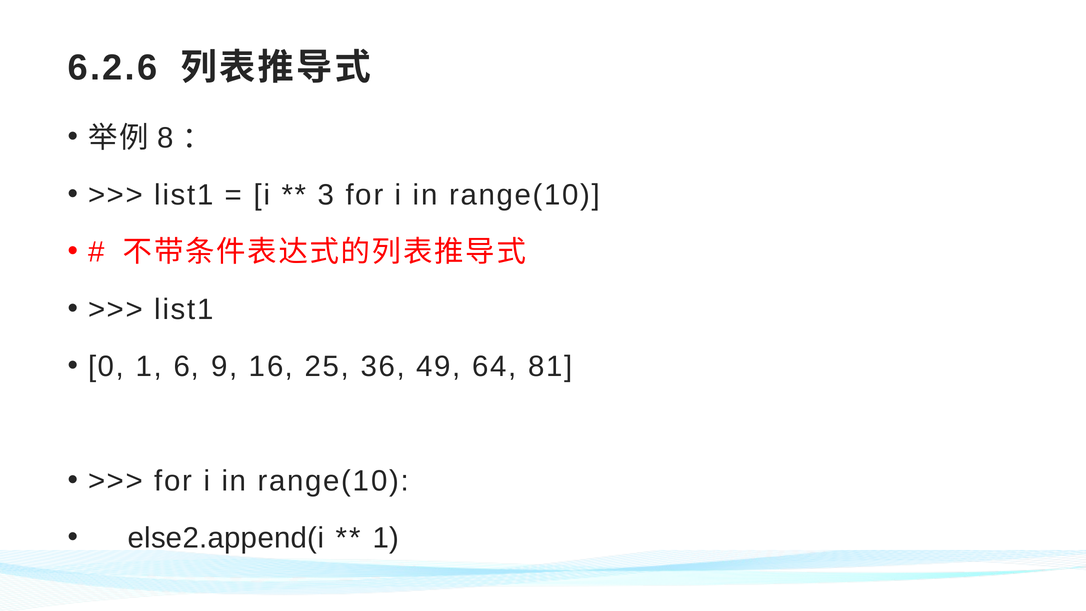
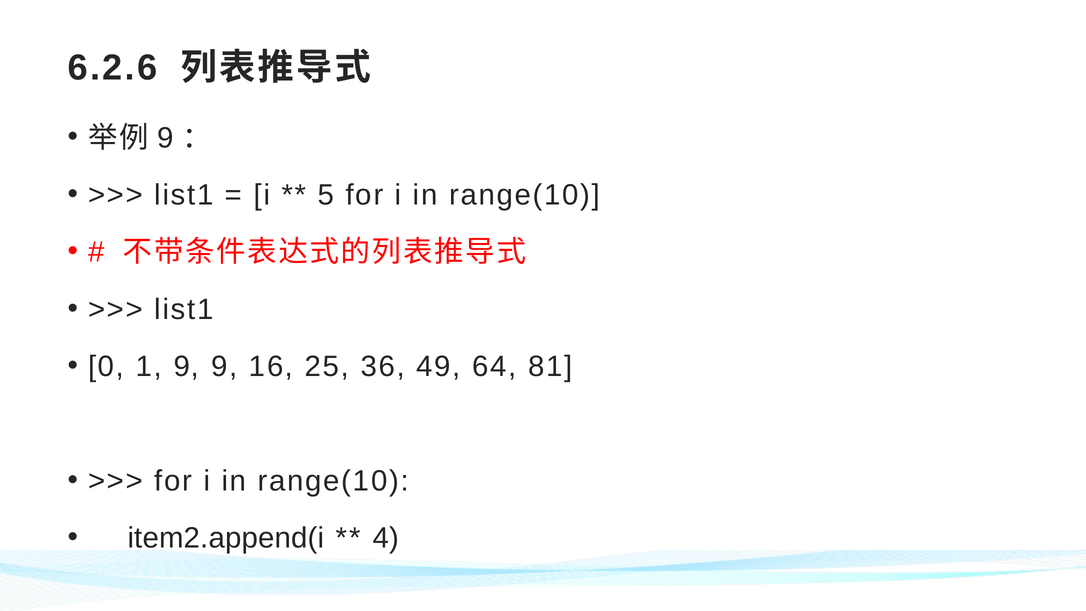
8: 8 -> 9 (166, 138)
3: 3 -> 5 (326, 195)
1 6: 6 -> 9 (186, 367)
else2.append(i: else2.append(i -> item2.append(i (226, 538)
1: 1 -> 4 (386, 538)
